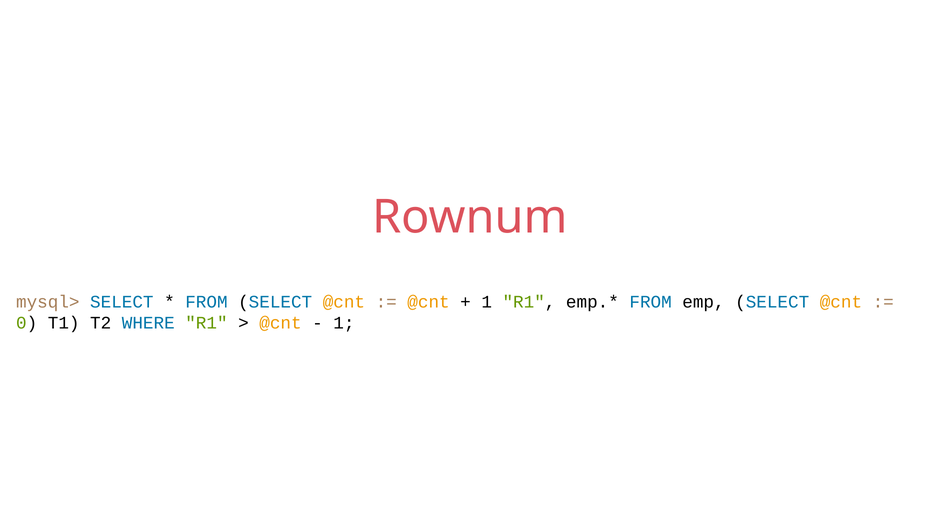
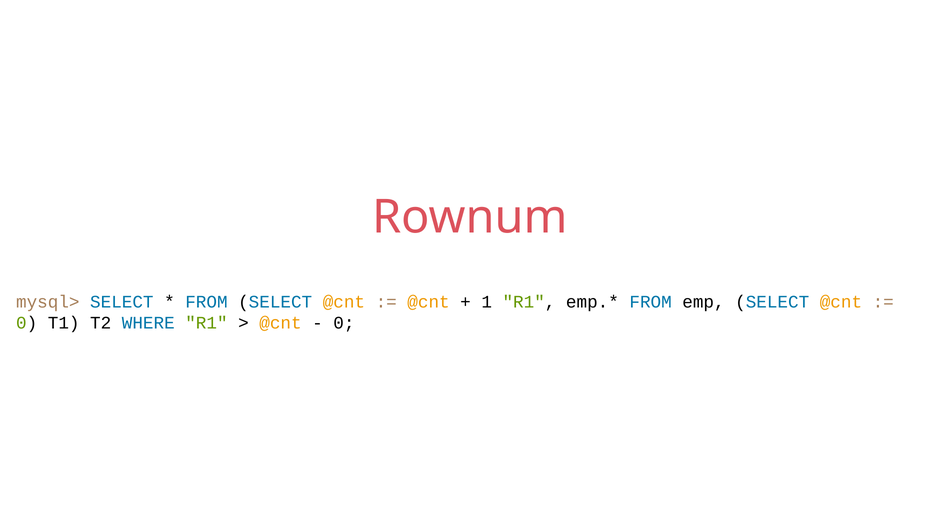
1: 1 -> 0 (344, 323)
